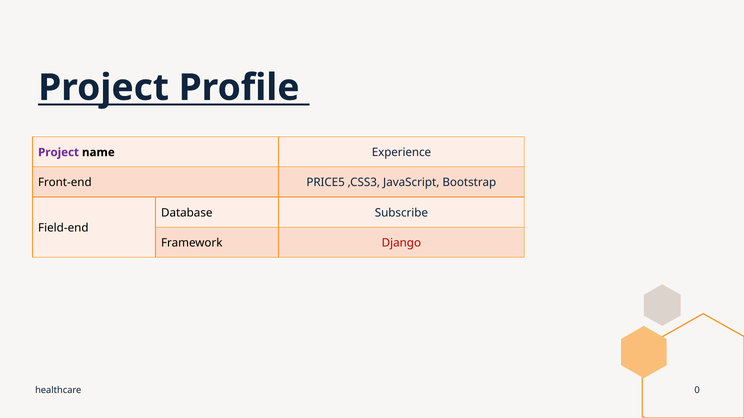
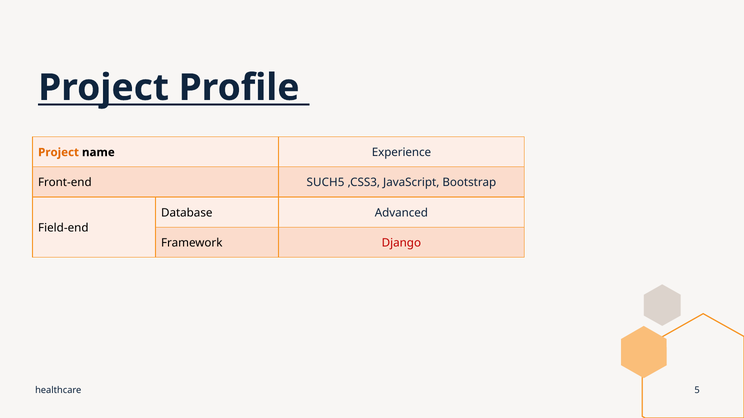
Project colour: purple -> orange (59, 153)
PRICE5: PRICE5 -> SUCH5 (326, 183)
Subscribe: Subscribe -> Advanced (401, 213)
0: 0 -> 5 (697, 390)
